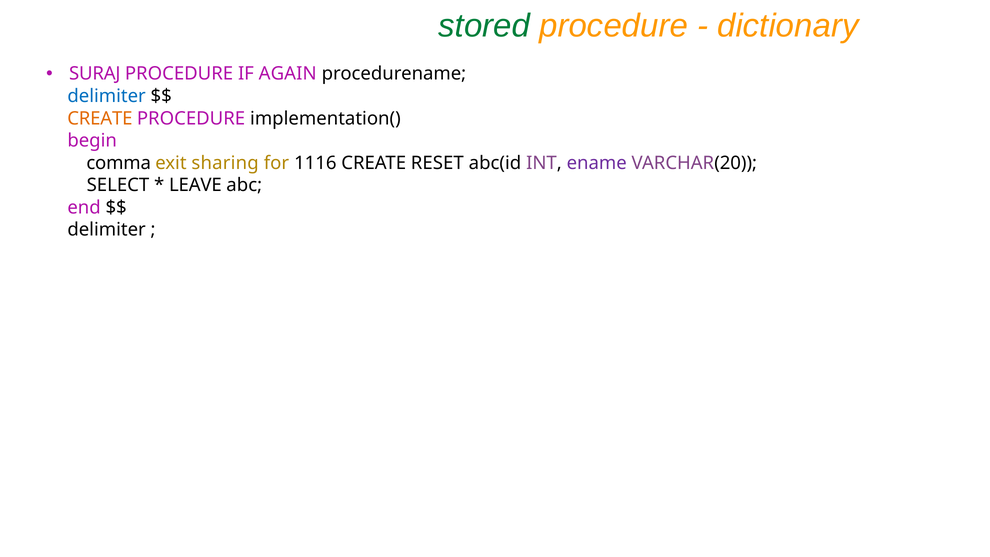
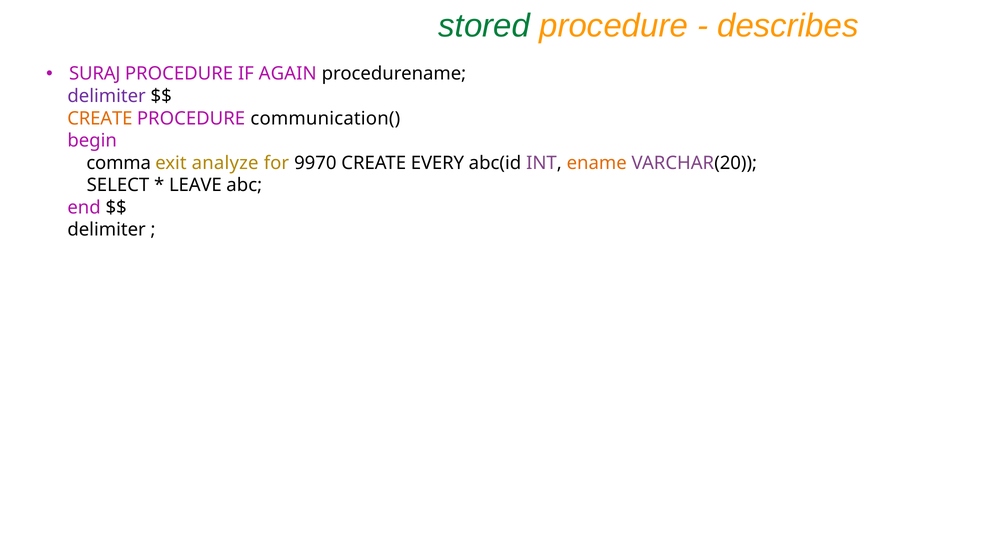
dictionary: dictionary -> describes (788, 26)
delimiter colour: blue -> purple (107, 96)
implementation(: implementation( -> communication( (325, 118)
sharing: sharing -> analyze (225, 163)
1116: 1116 -> 9970 (315, 163)
RESET: RESET -> EVERY (437, 163)
ename colour: purple -> orange (597, 163)
